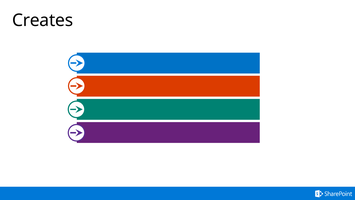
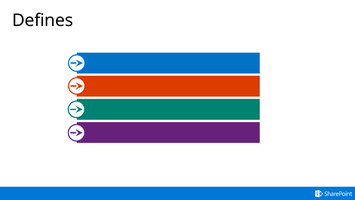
Creates: Creates -> Defines (43, 20)
